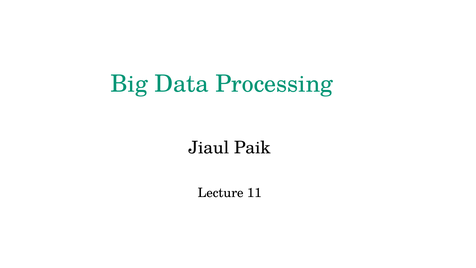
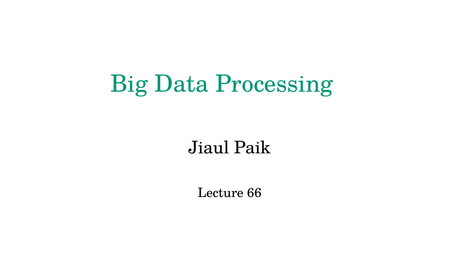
11: 11 -> 66 (254, 193)
